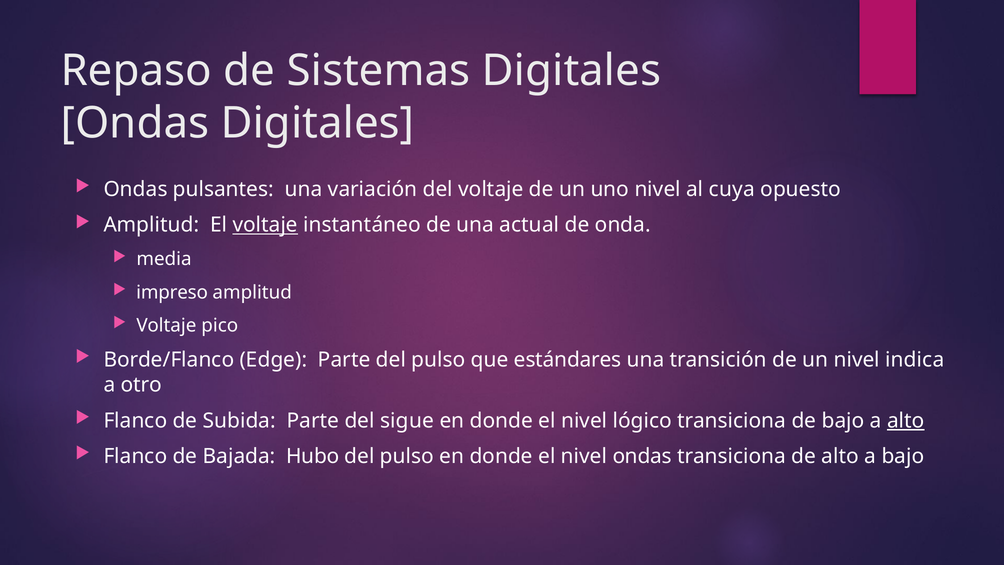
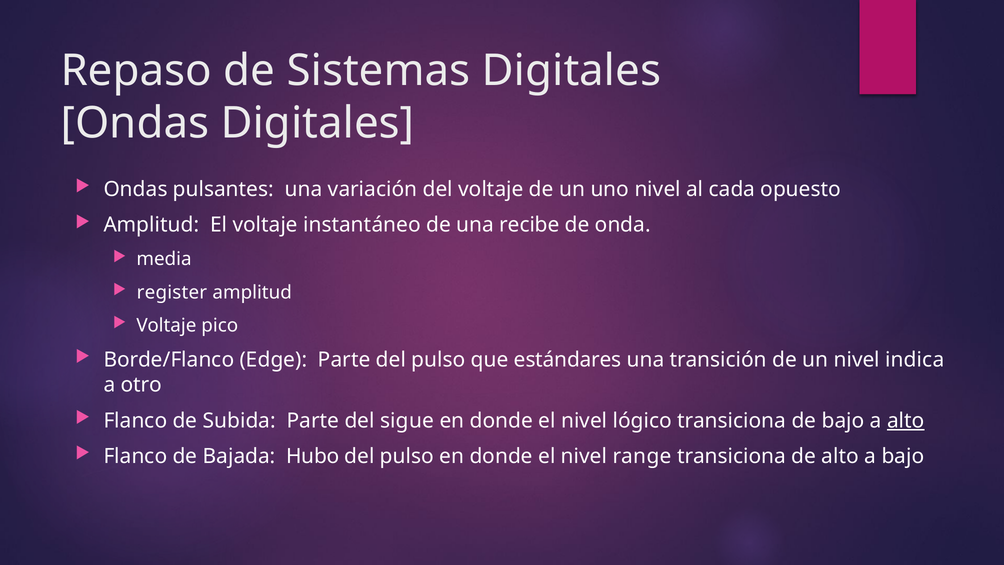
cuya: cuya -> cada (732, 189)
voltaje underline: present -> none (265, 225)
actual: actual -> recibe (529, 225)
impreso: impreso -> register (172, 292)
nivel ondas: ondas -> range (642, 456)
